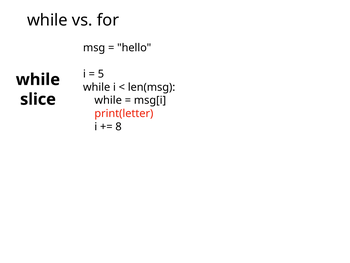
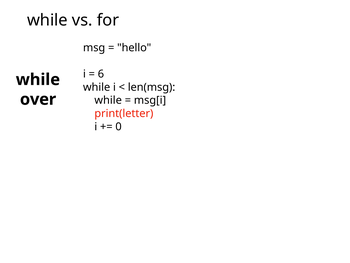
5: 5 -> 6 (101, 74)
slice: slice -> over (38, 99)
8: 8 -> 0 (119, 126)
